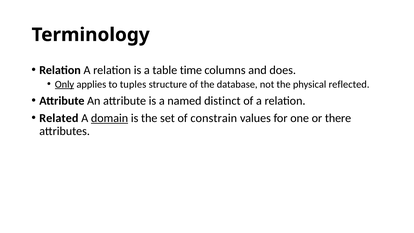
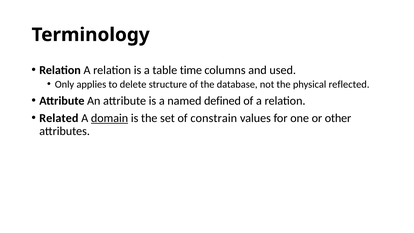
does: does -> used (283, 70)
Only underline: present -> none (65, 84)
tuples: tuples -> delete (133, 84)
distinct: distinct -> defined (222, 101)
there: there -> other (338, 118)
